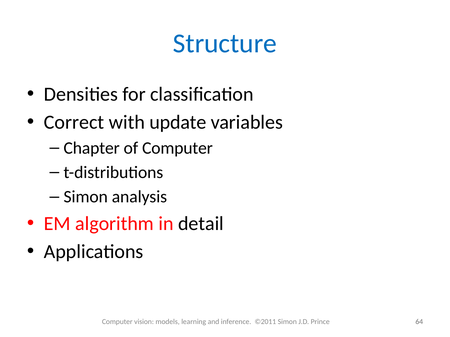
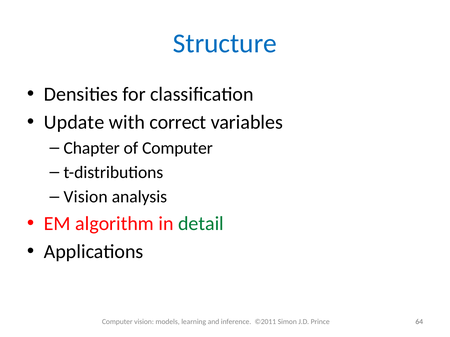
Correct: Correct -> Update (74, 122)
update: update -> correct (178, 122)
Simon: Simon -> Vision (86, 197)
detail colour: black -> green (201, 224)
